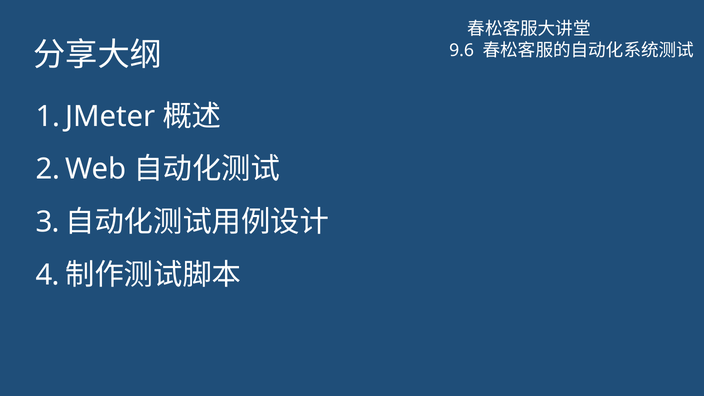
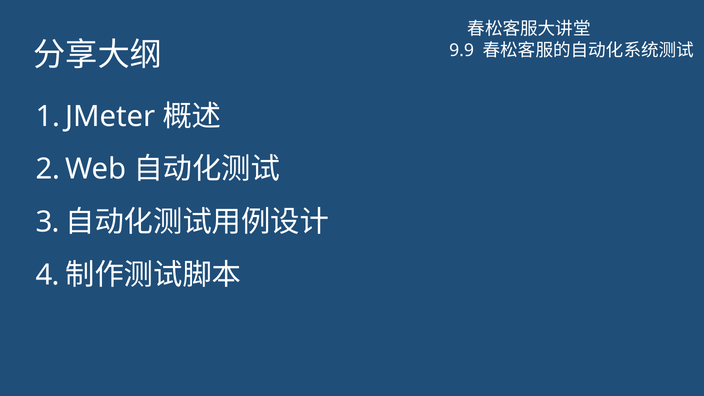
9.6: 9.6 -> 9.9 (462, 50)
